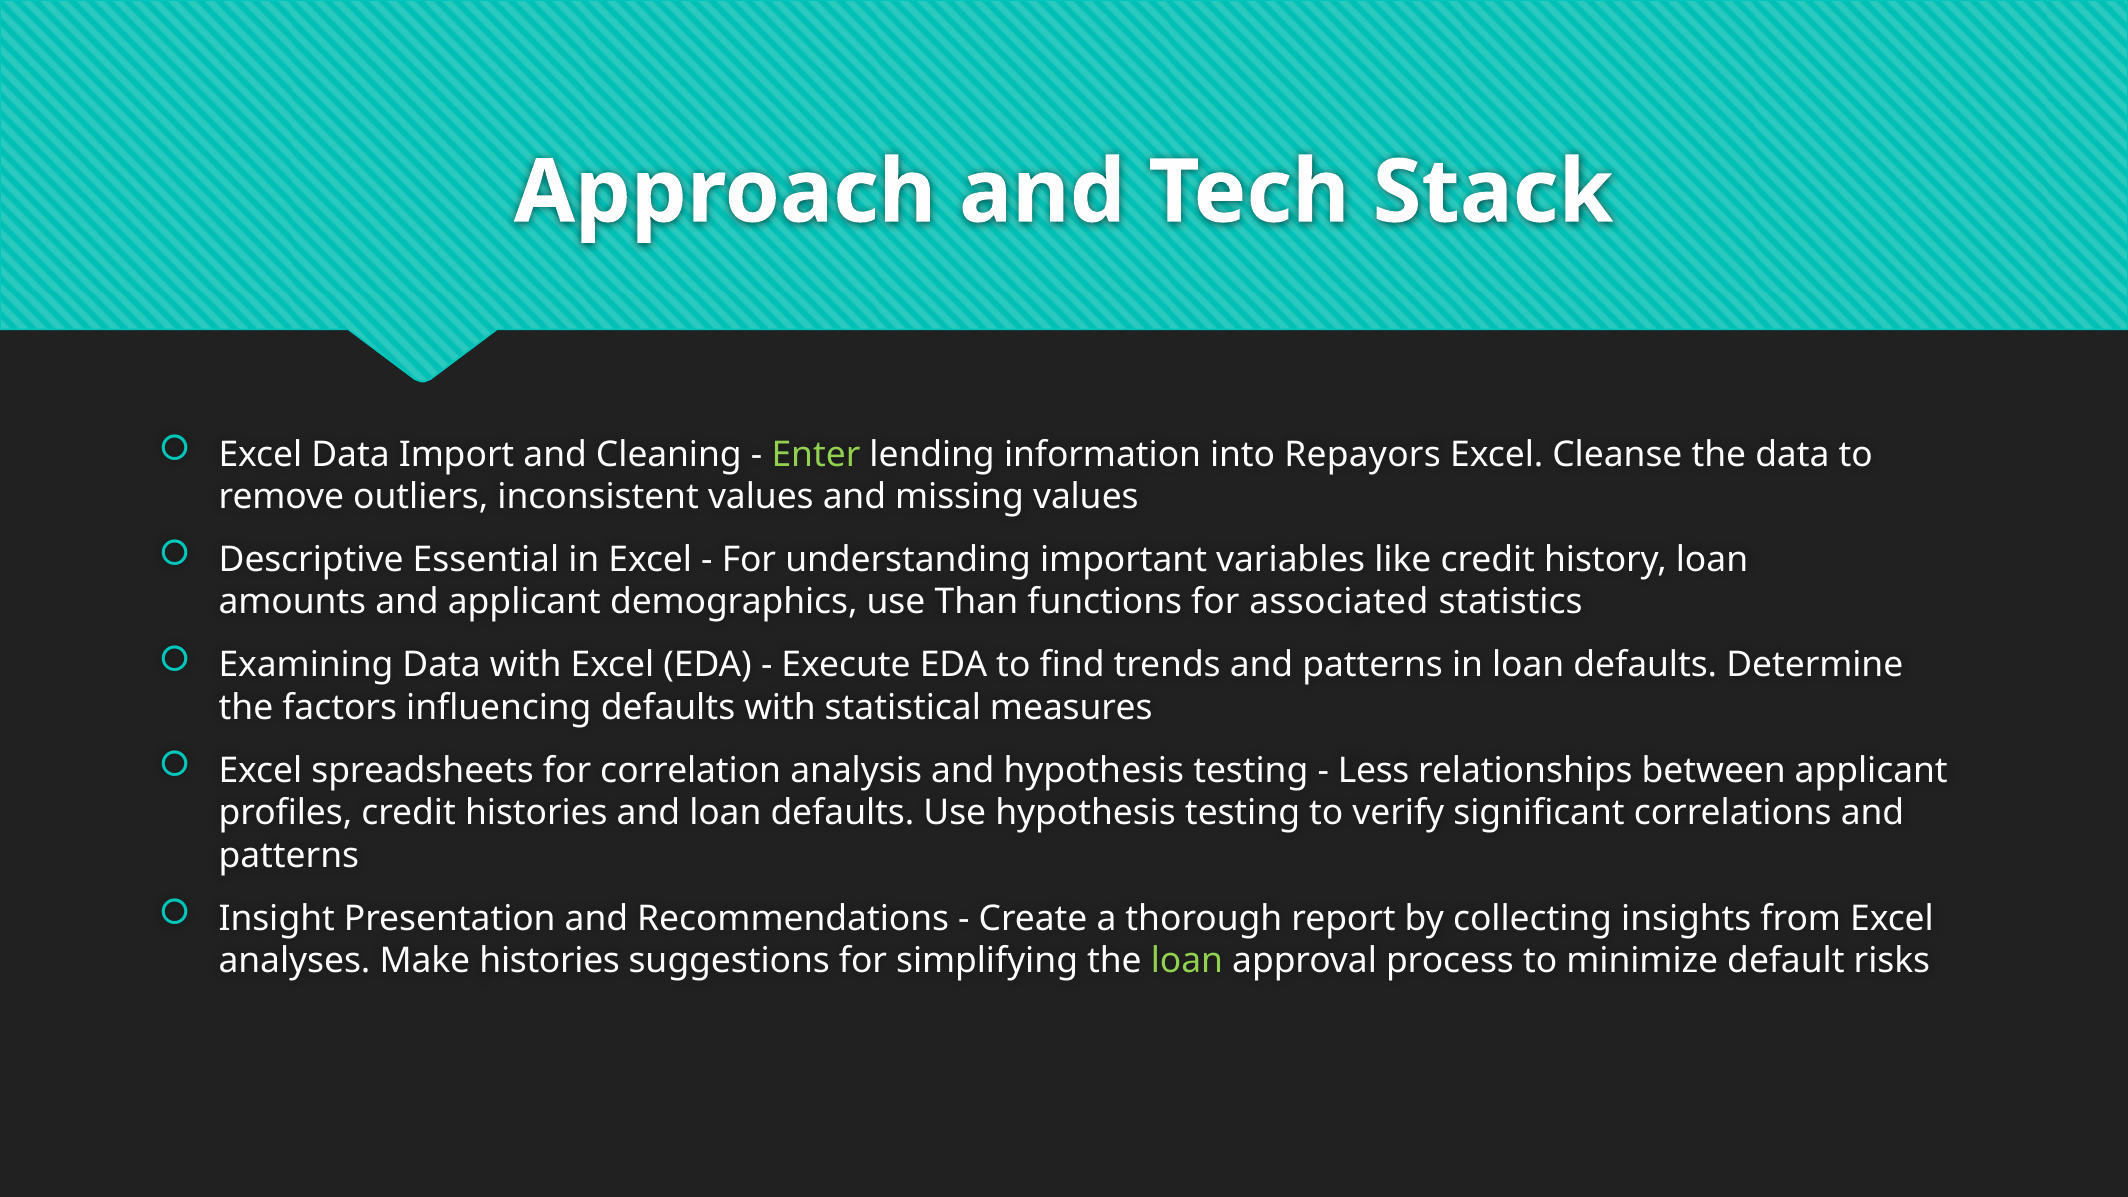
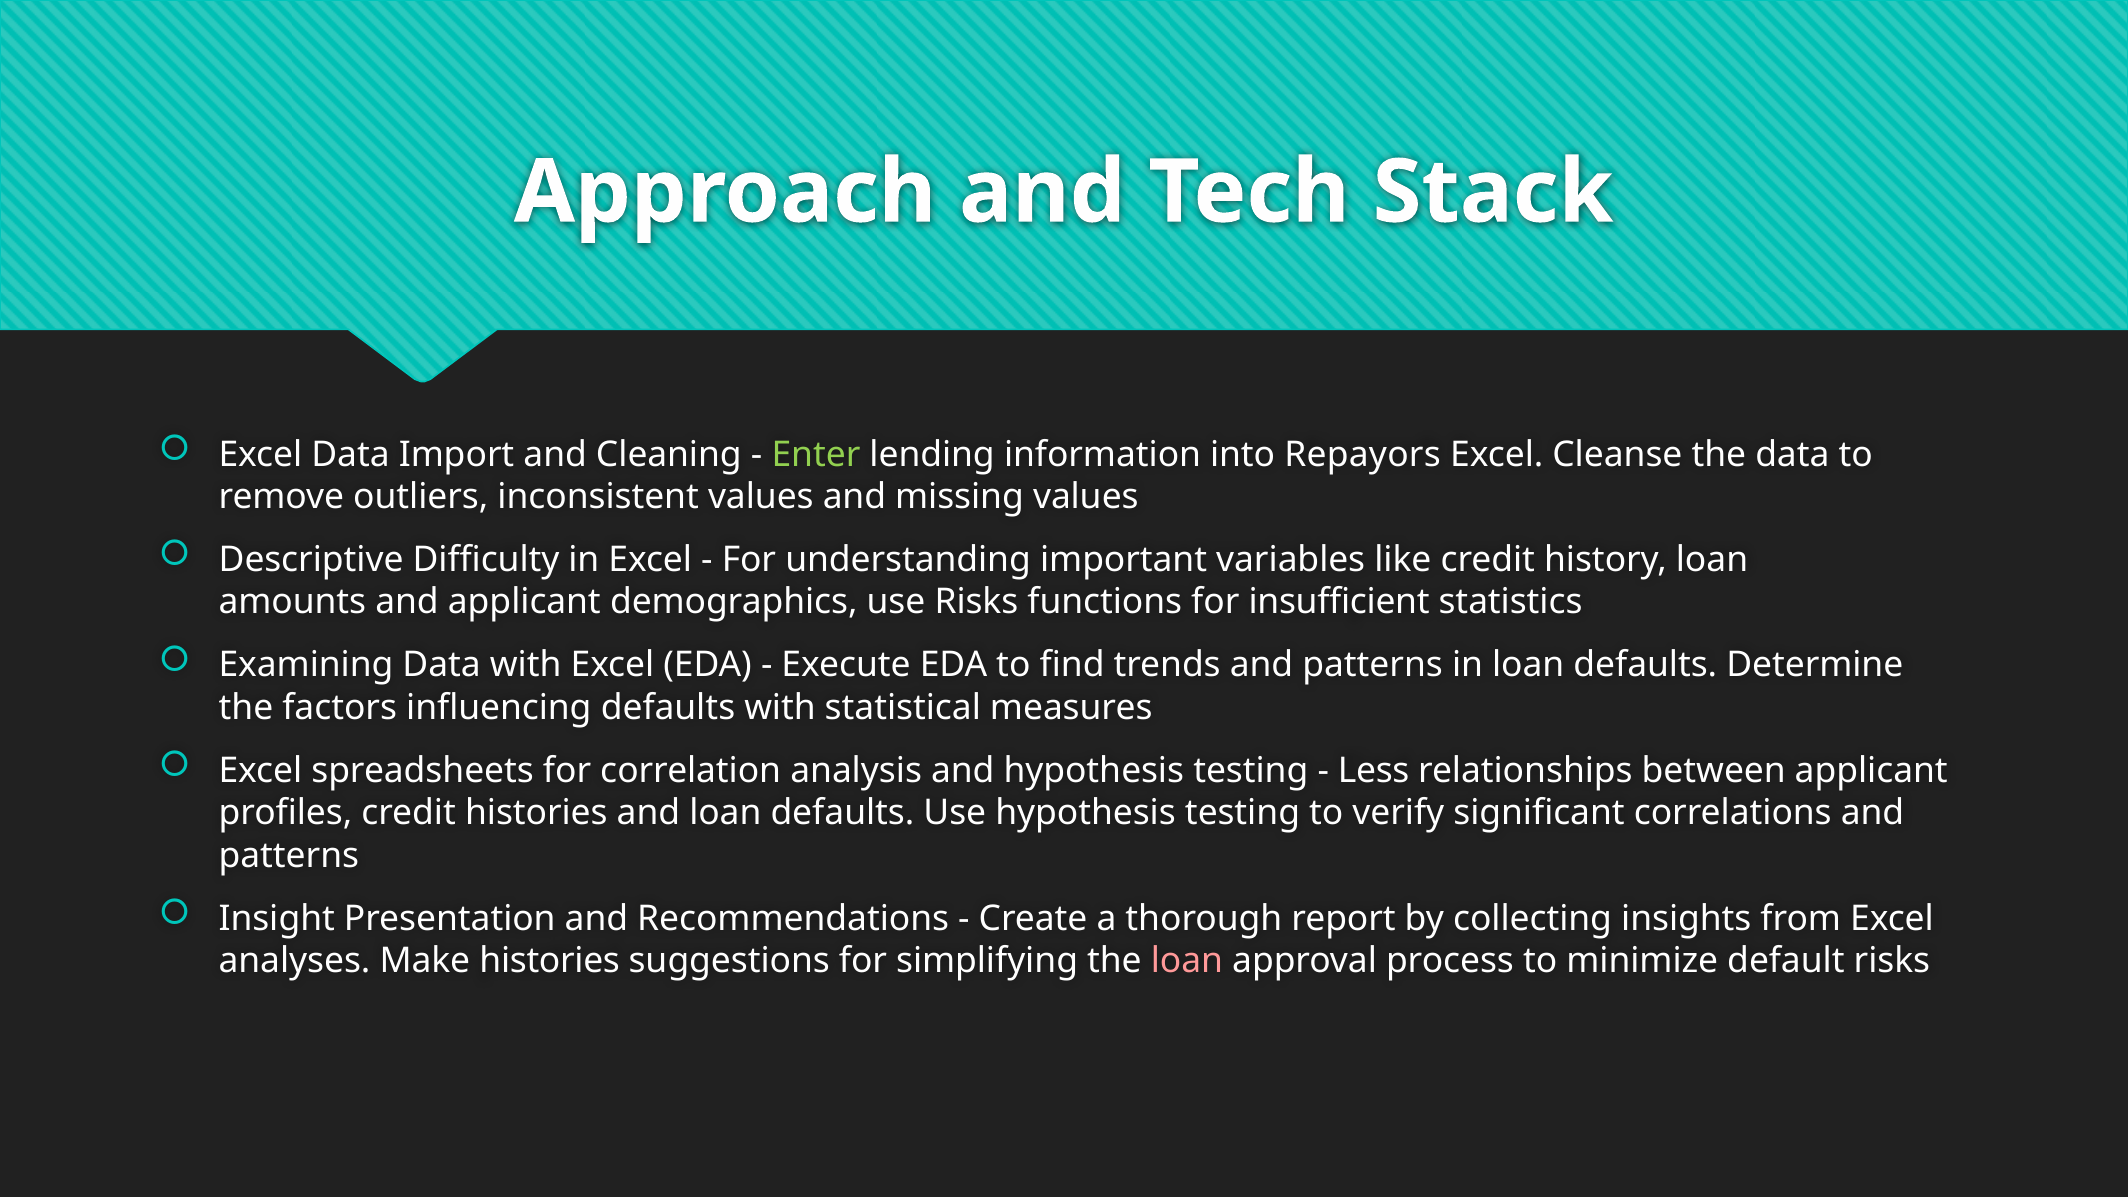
Essential: Essential -> Difficulty (486, 560)
use Than: Than -> Risks (976, 602)
associated: associated -> insufficient (1339, 602)
loan colour: light green -> pink (1187, 961)
